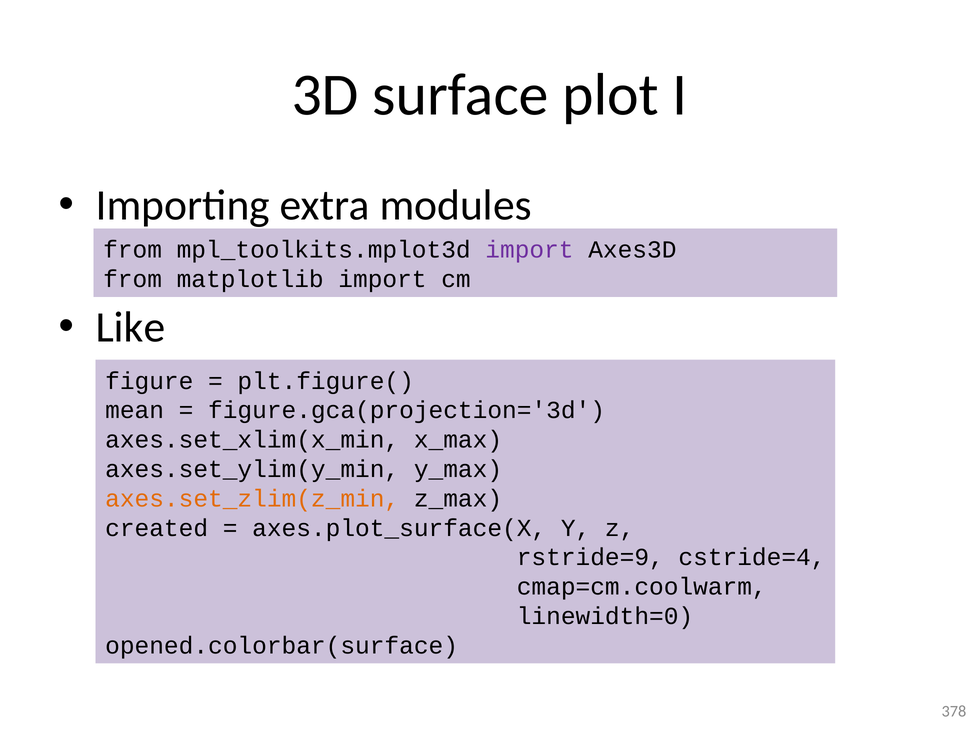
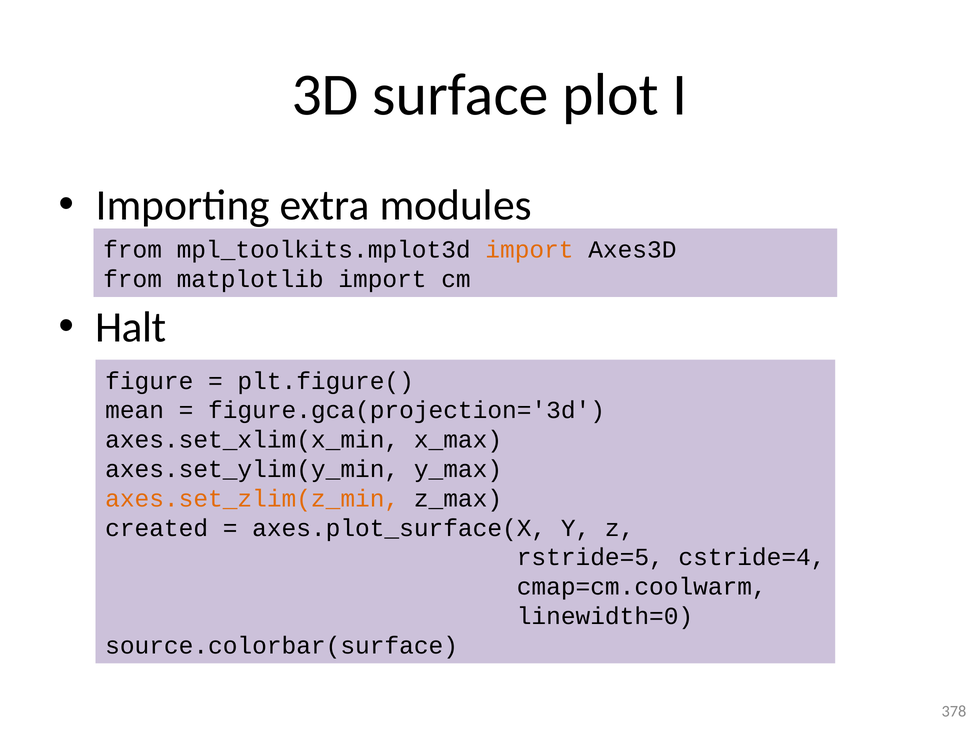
import colour: purple -> orange (529, 250)
Like: Like -> Halt (131, 328)
rstride=9: rstride=9 -> rstride=5 (590, 557)
opened.colorbar(surface: opened.colorbar(surface -> source.colorbar(surface (282, 646)
